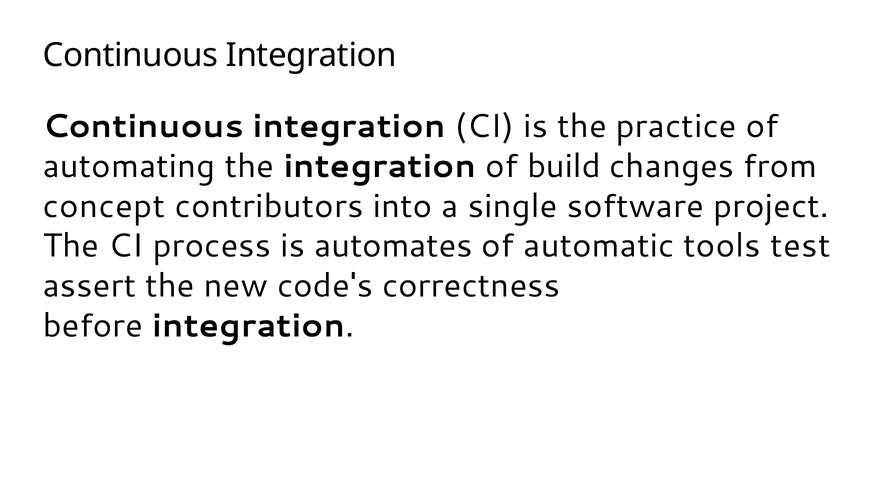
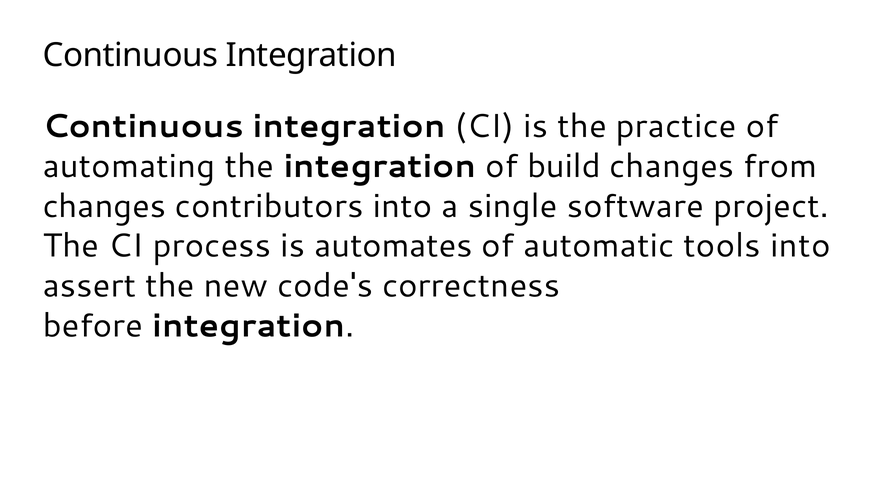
concept: concept -> changes (104, 206)
tools test: test -> into (800, 246)
